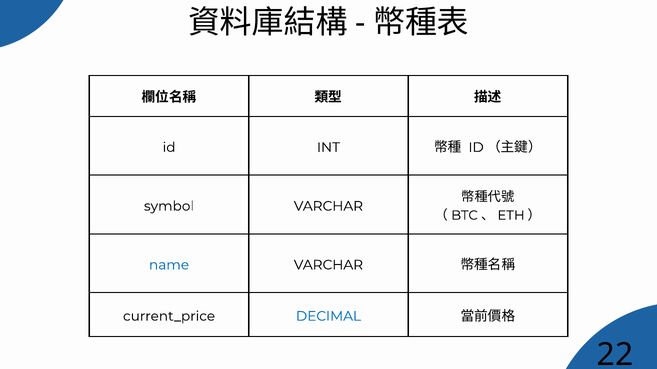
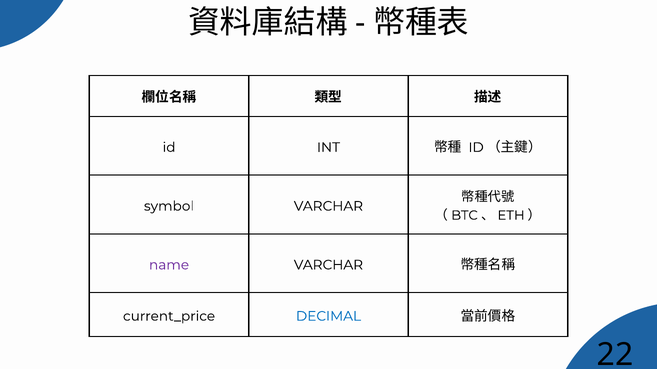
name colour: blue -> purple (169, 265)
